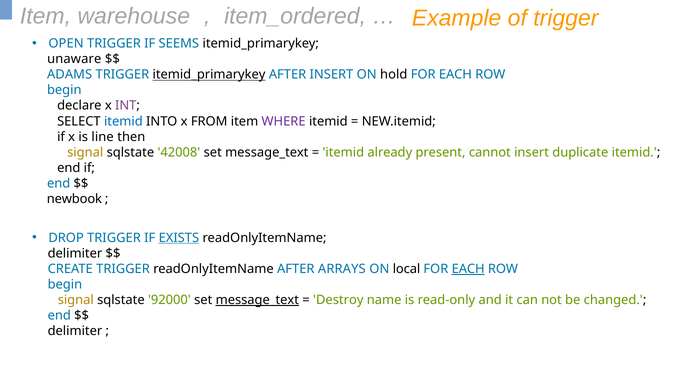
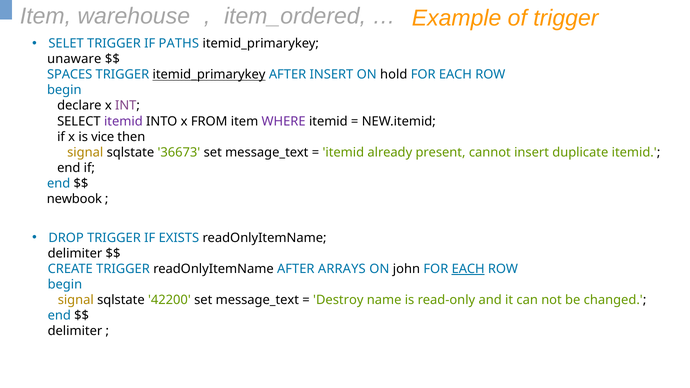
OPEN: OPEN -> SELET (66, 44)
SEEMS: SEEMS -> PATHS (179, 44)
ADAMS: ADAMS -> SPACES (70, 75)
itemid colour: blue -> purple (123, 121)
line: line -> vice (103, 137)
42008: 42008 -> 36673 (179, 152)
EXISTS underline: present -> none (179, 238)
local: local -> john (406, 269)
92000: 92000 -> 42200 (169, 300)
message_text underline: present -> none (257, 300)
